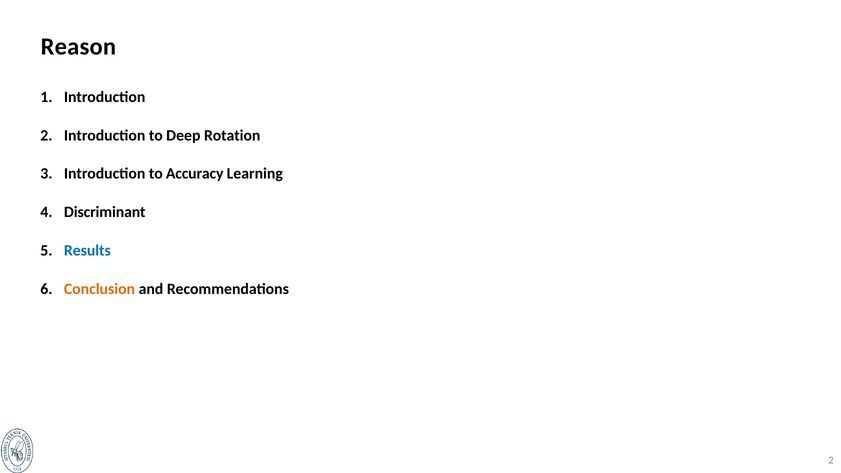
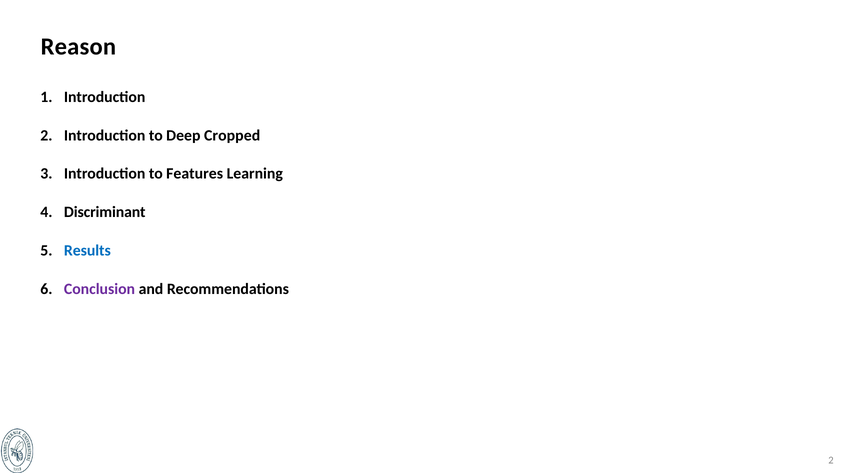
Rotation: Rotation -> Cropped (232, 135)
Accuracy: Accuracy -> Features (195, 174)
Conclusion colour: orange -> purple (100, 289)
